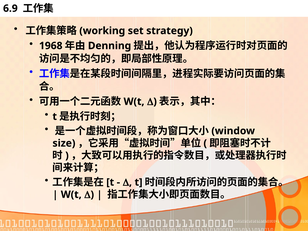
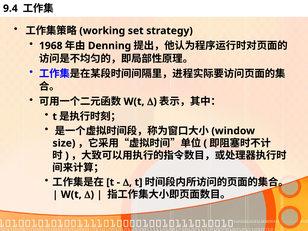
6.9: 6.9 -> 9.4 (10, 8)
